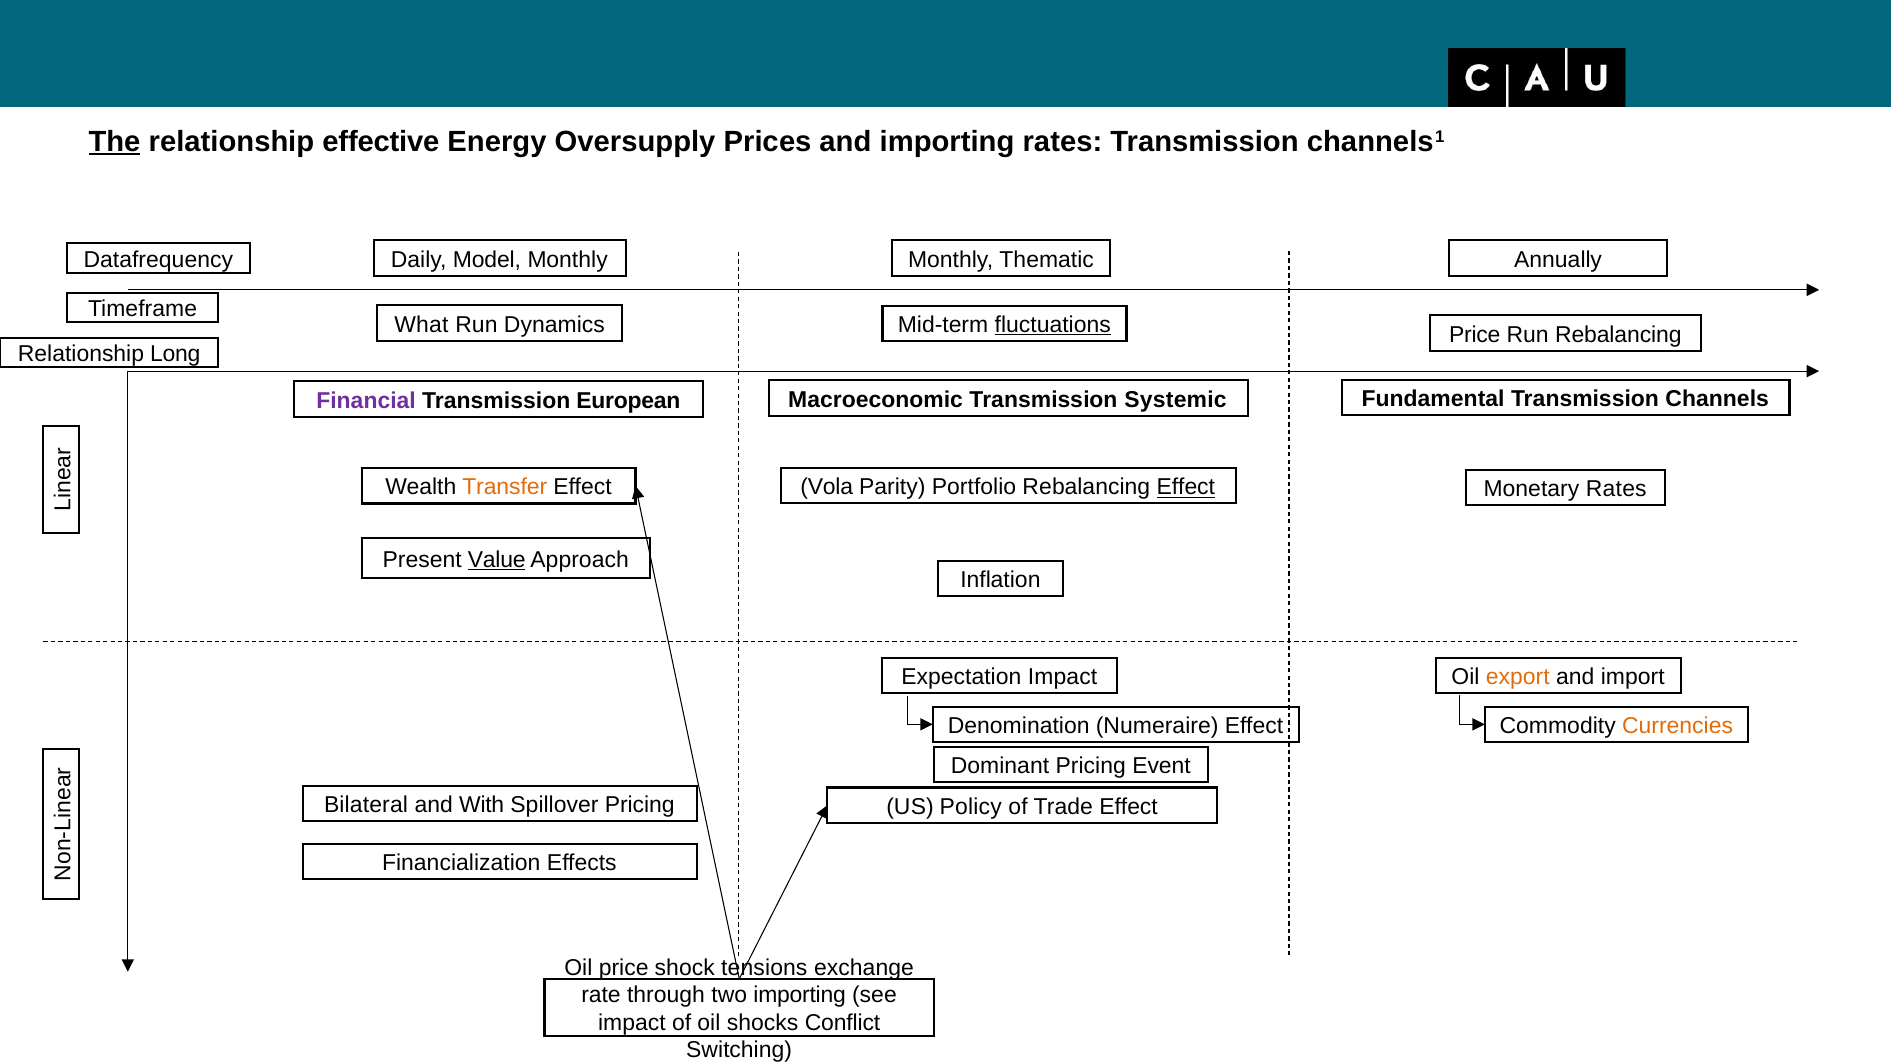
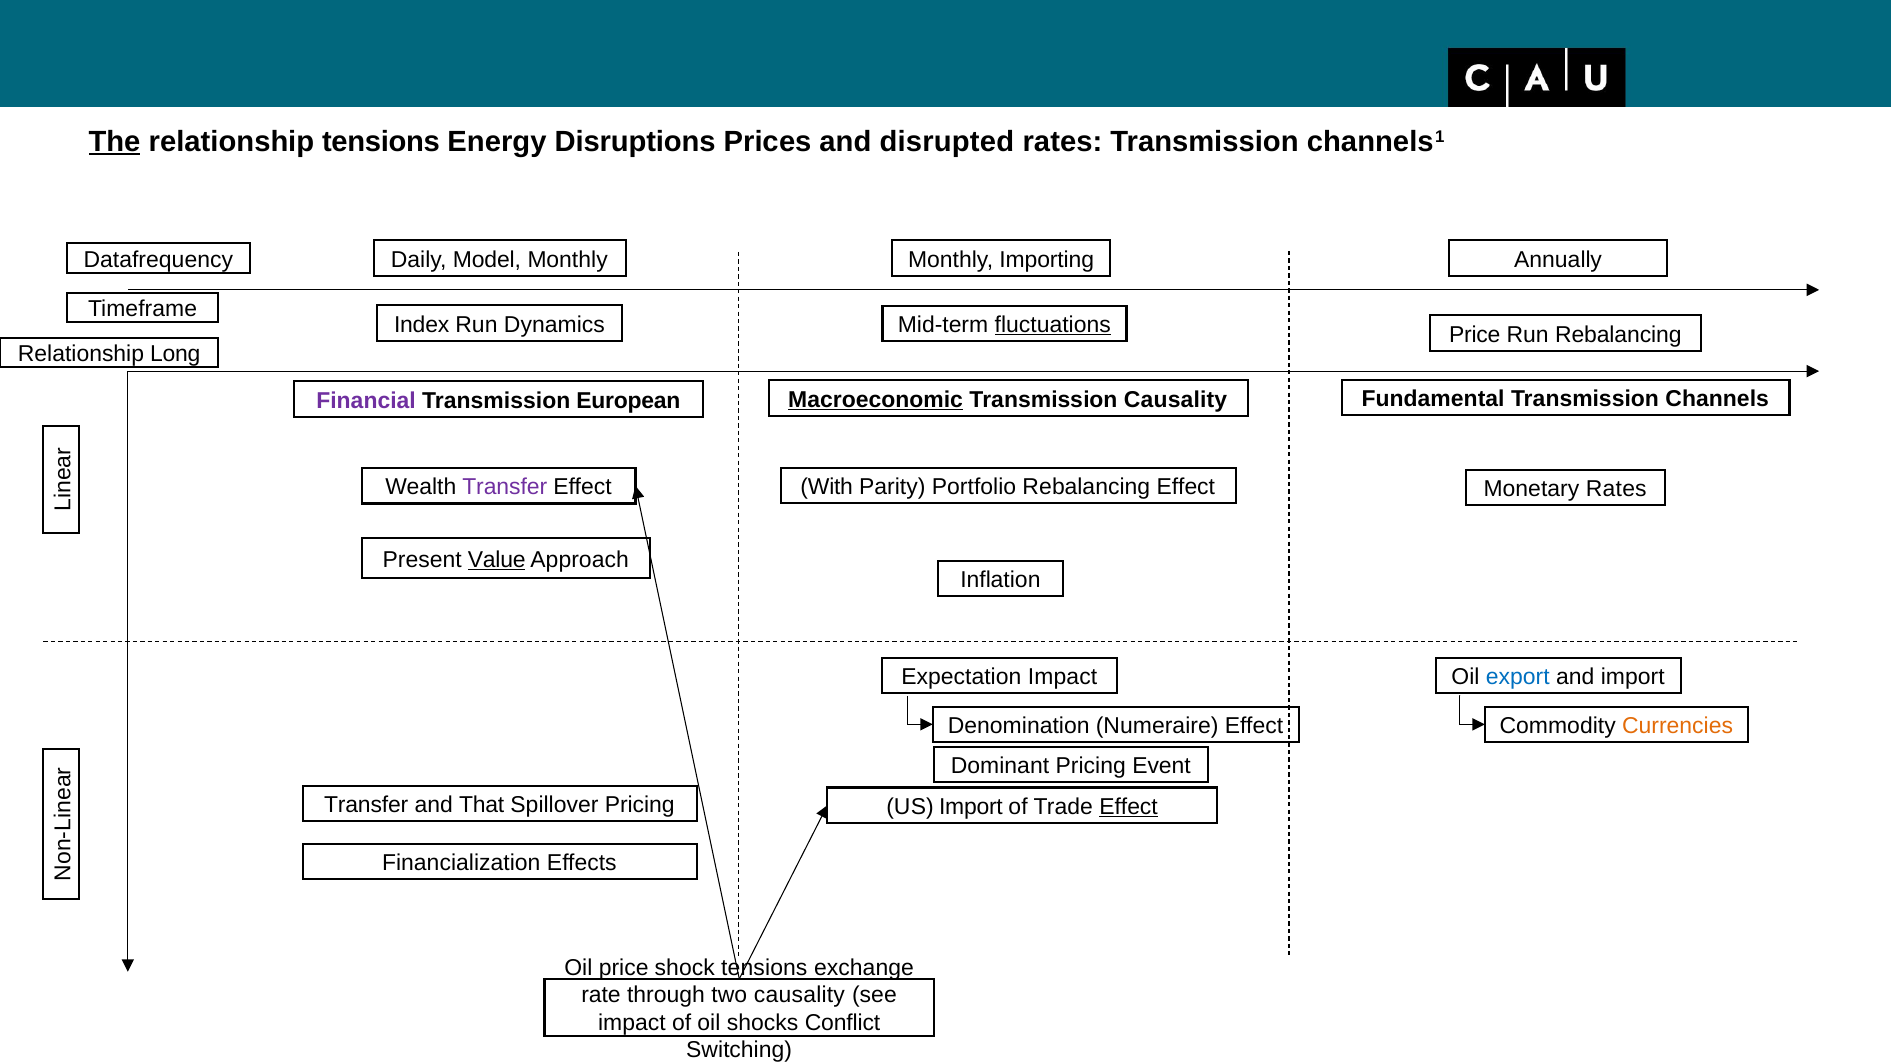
relationship effective: effective -> tensions (381, 142)
Oversupply: Oversupply -> Disruptions (635, 142)
and importing: importing -> disrupted (947, 142)
Thematic: Thematic -> Importing (1047, 260)
What: What -> Index (422, 325)
Macroeconomic underline: none -> present (876, 400)
Transmission Systemic: Systemic -> Causality (1176, 400)
Transfer colour: orange -> purple (505, 487)
Vola: Vola -> With (827, 487)
Effect underline: present -> none (1186, 487)
export colour: orange -> blue (1518, 677)
Bilateral: Bilateral -> Transfer (366, 805)
With: With -> That (482, 805)
US Policy: Policy -> Import (971, 807)
Effect underline: none -> present (1129, 807)
two importing: importing -> causality (799, 995)
